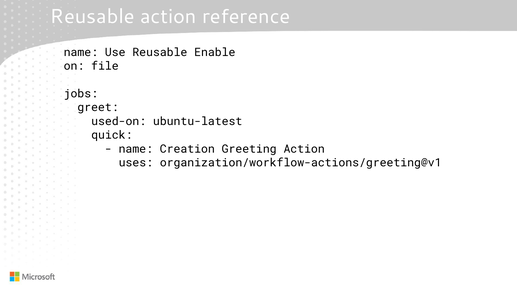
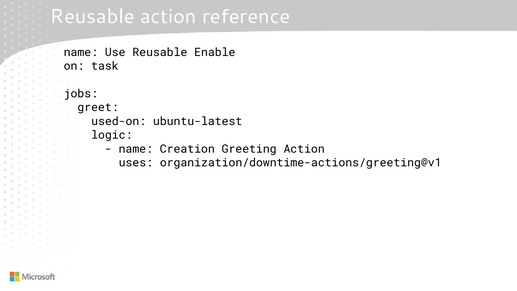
file: file -> task (105, 66)
quick: quick -> logic (112, 135)
organization/workflow-actions/greeting@v1: organization/workflow-actions/greeting@v1 -> organization/downtime-actions/greeting@v1 (301, 163)
